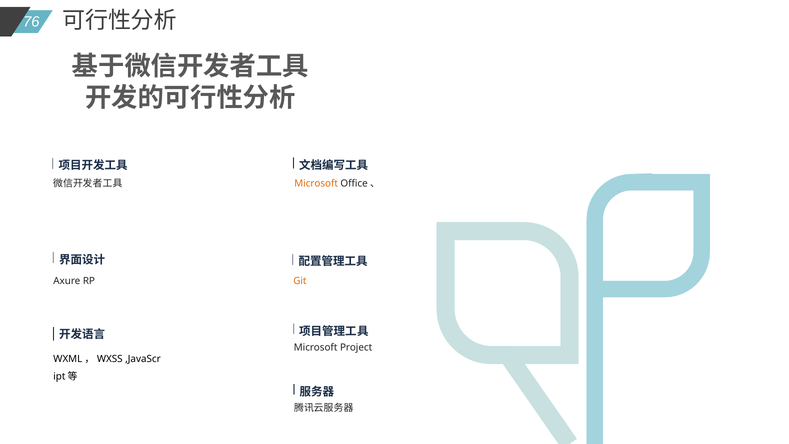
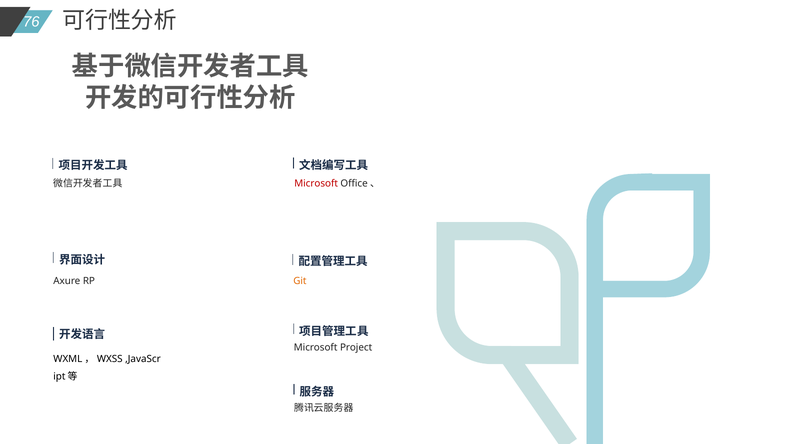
Microsoft colour: orange -> red (316, 183)
